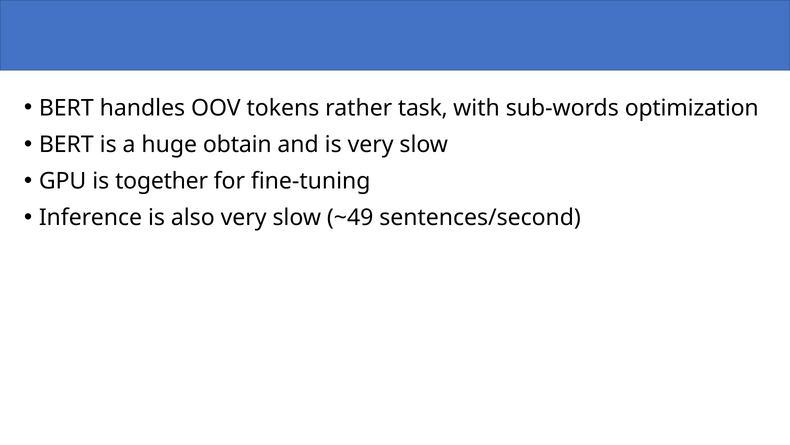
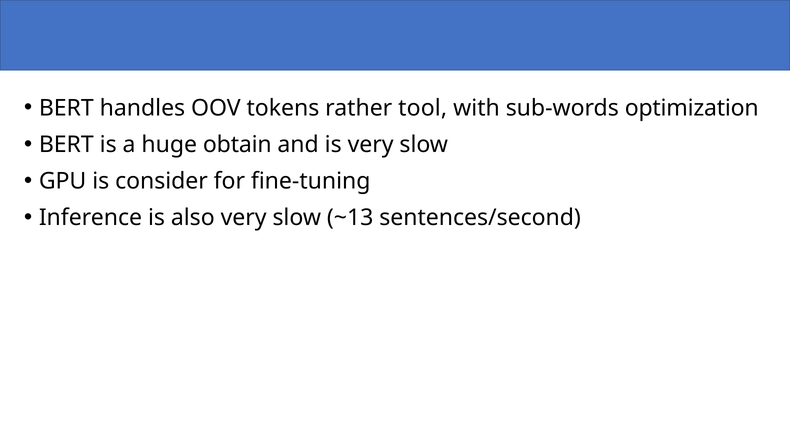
task: task -> tool (423, 108)
together: together -> consider (161, 181)
~49: ~49 -> ~13 (350, 217)
